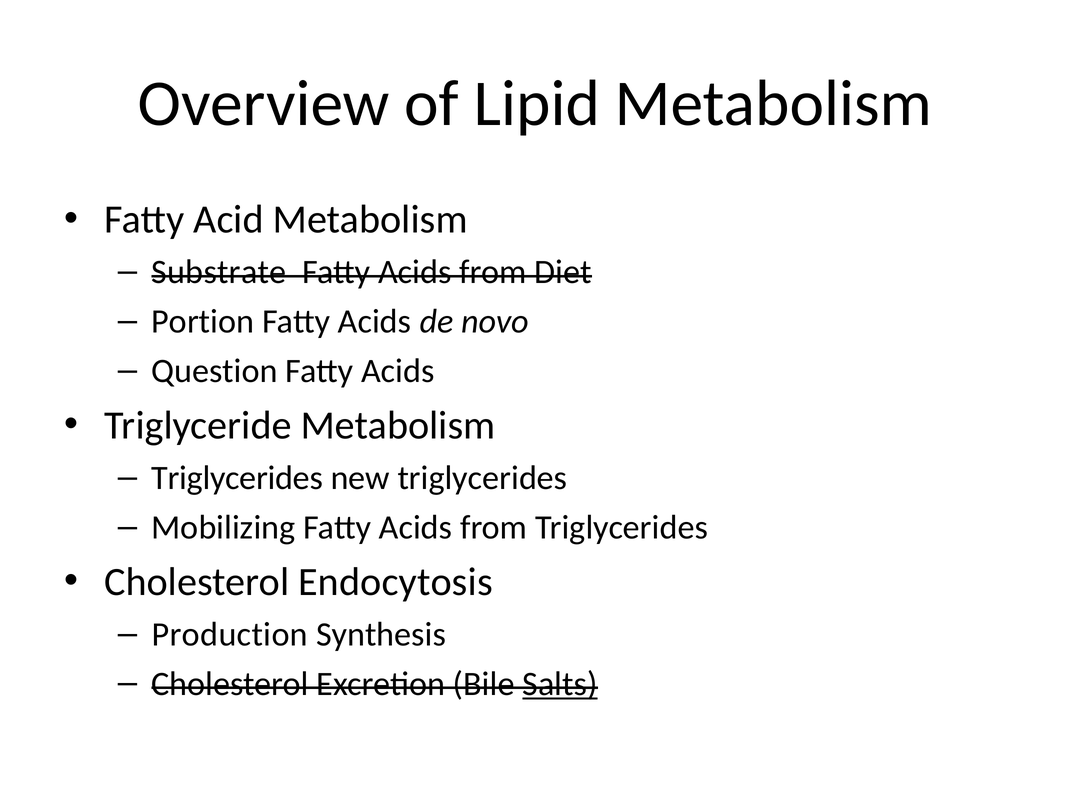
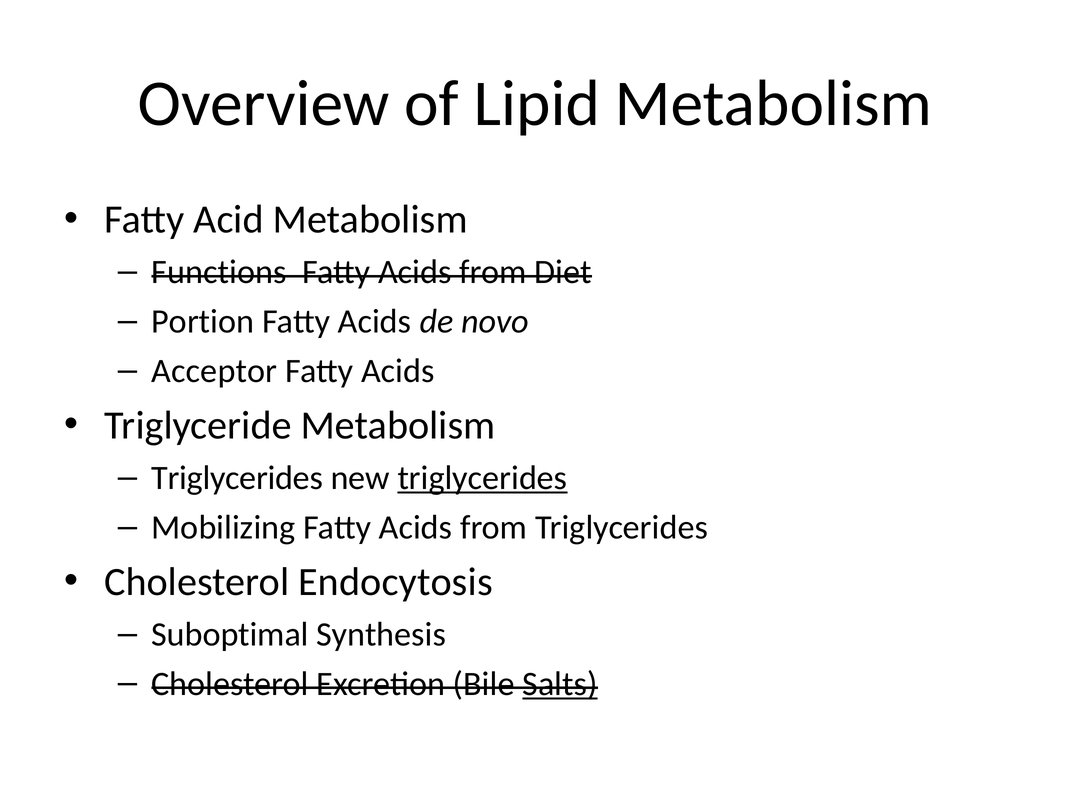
Substrate: Substrate -> Functions (219, 272)
Question: Question -> Acceptor (214, 371)
triglycerides underline: none -> present (482, 478)
Production: Production -> Suboptimal (230, 635)
